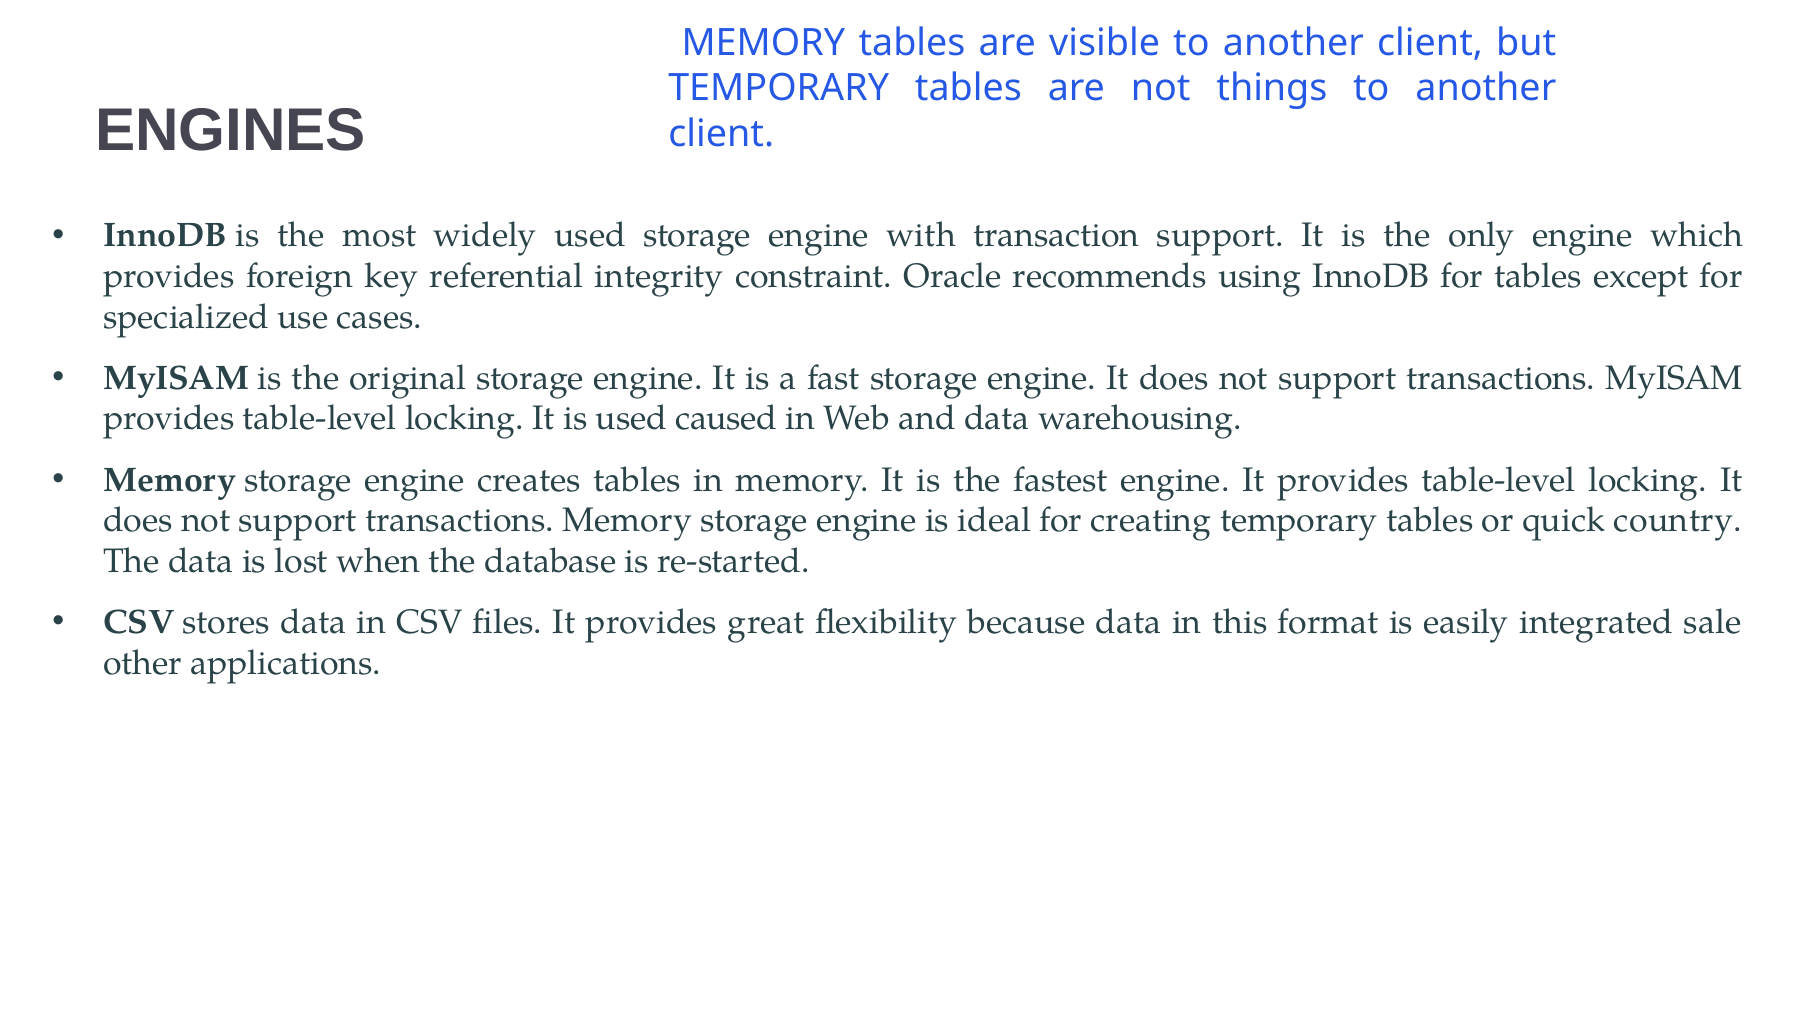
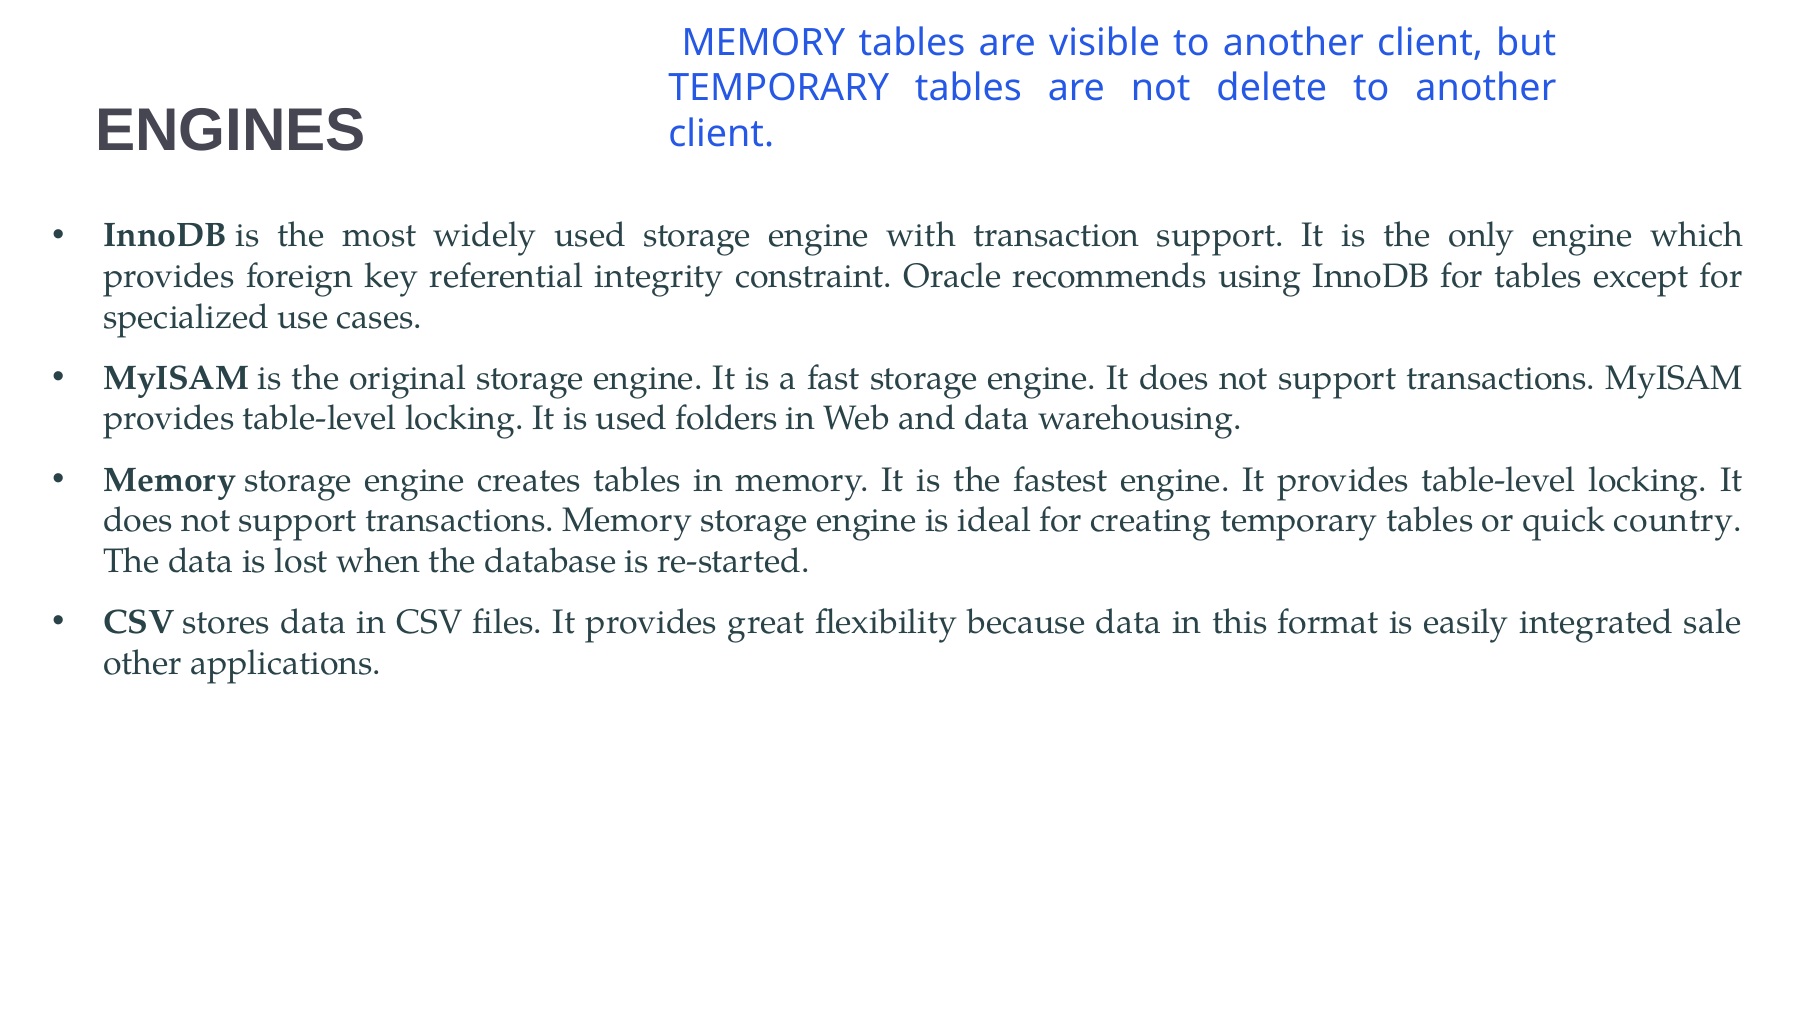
things: things -> delete (1272, 88)
caused: caused -> folders (727, 419)
